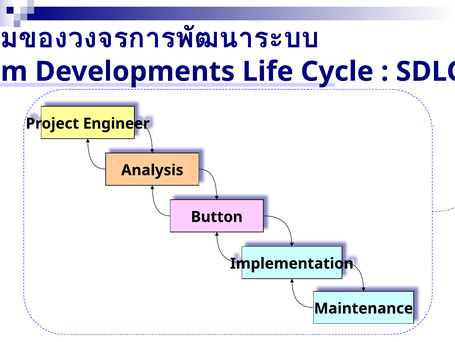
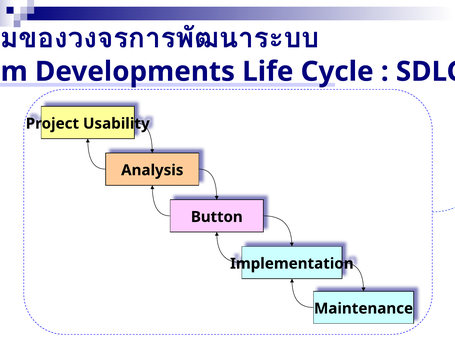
Engineer: Engineer -> Usability (116, 123)
